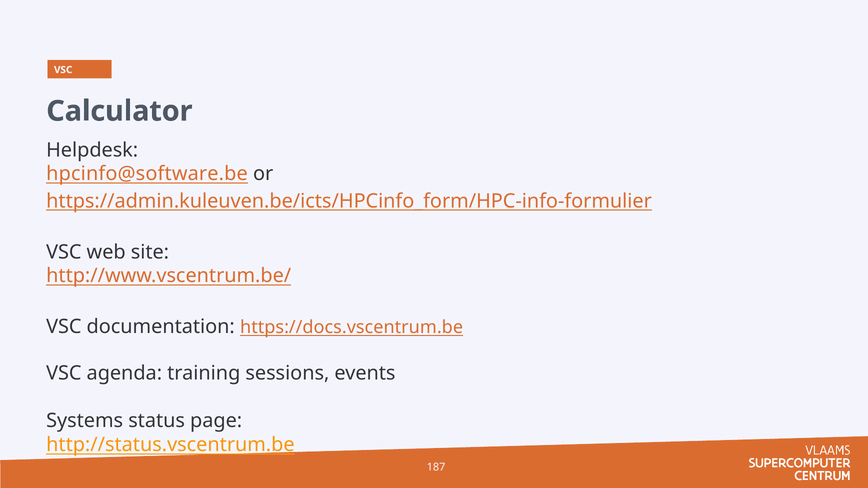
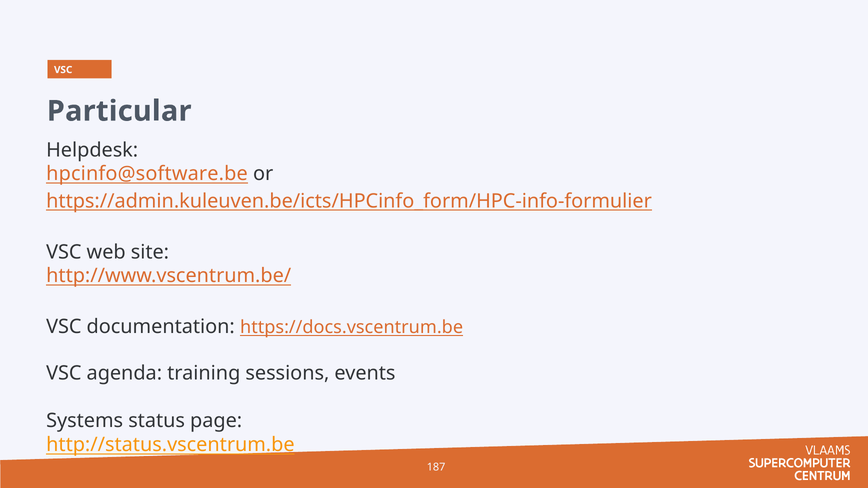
Calculator: Calculator -> Particular (119, 111)
